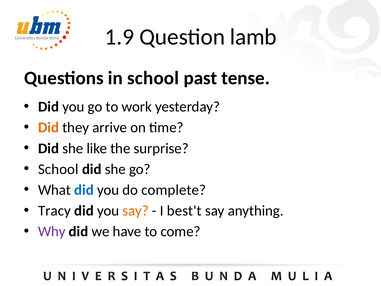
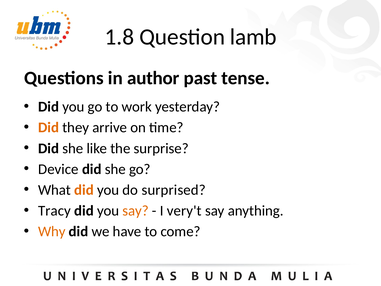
1.9: 1.9 -> 1.8 (119, 37)
in school: school -> author (153, 78)
School: School -> Device (58, 169)
did colour: blue -> orange (84, 190)
complete: complete -> surprised (174, 190)
best't: best't -> very't (184, 211)
Why colour: purple -> orange (52, 231)
